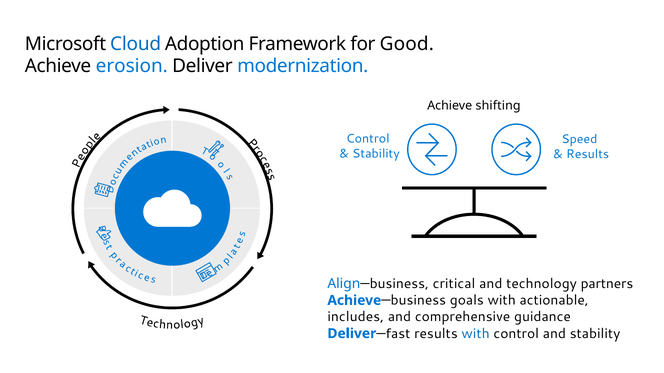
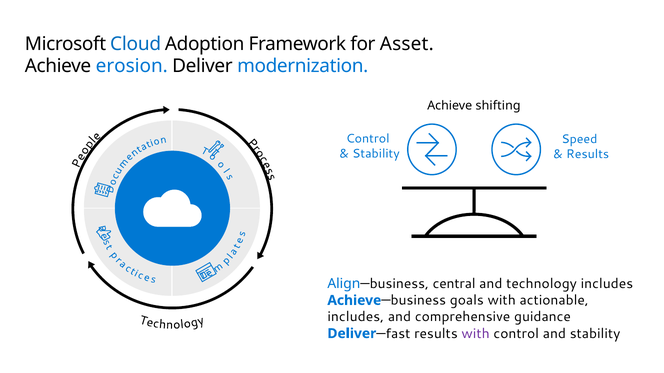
Good: Good -> Asset (407, 44)
critical: critical -> central (454, 284)
technology partners: partners -> includes (607, 284)
with colour: blue -> purple (476, 334)
